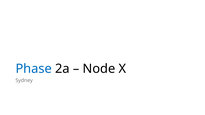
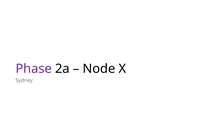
Phase colour: blue -> purple (34, 69)
